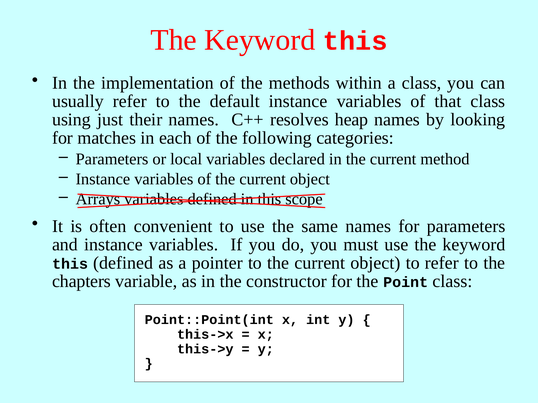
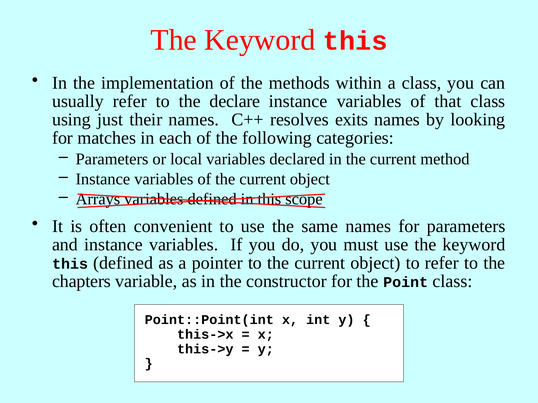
default: default -> declare (235, 101)
heap: heap -> exits (352, 120)
